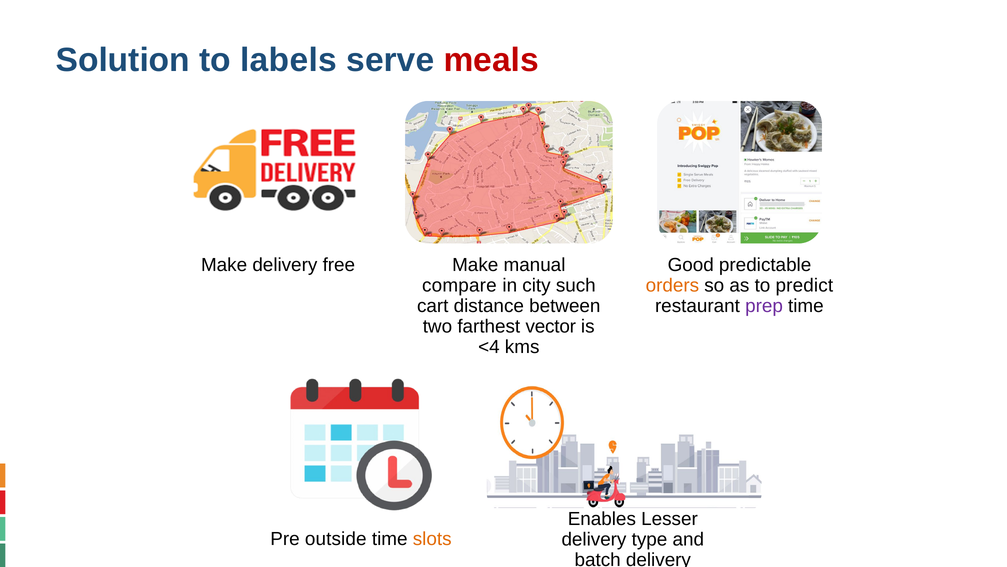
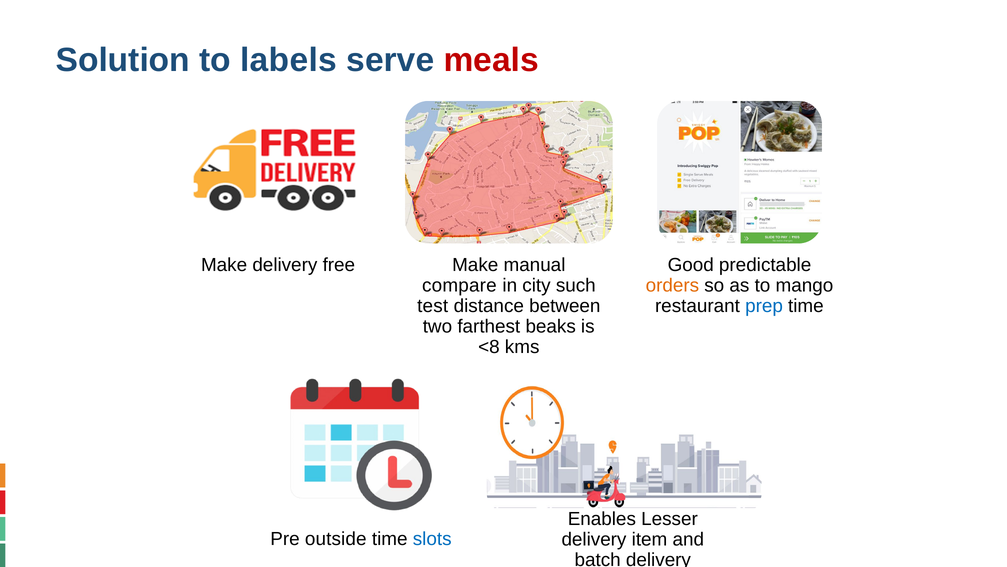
predict: predict -> mango (804, 285)
cart: cart -> test (433, 306)
prep colour: purple -> blue (764, 306)
vector: vector -> beaks (551, 326)
<4: <4 -> <8 (489, 347)
slots colour: orange -> blue (432, 539)
type: type -> item (650, 539)
